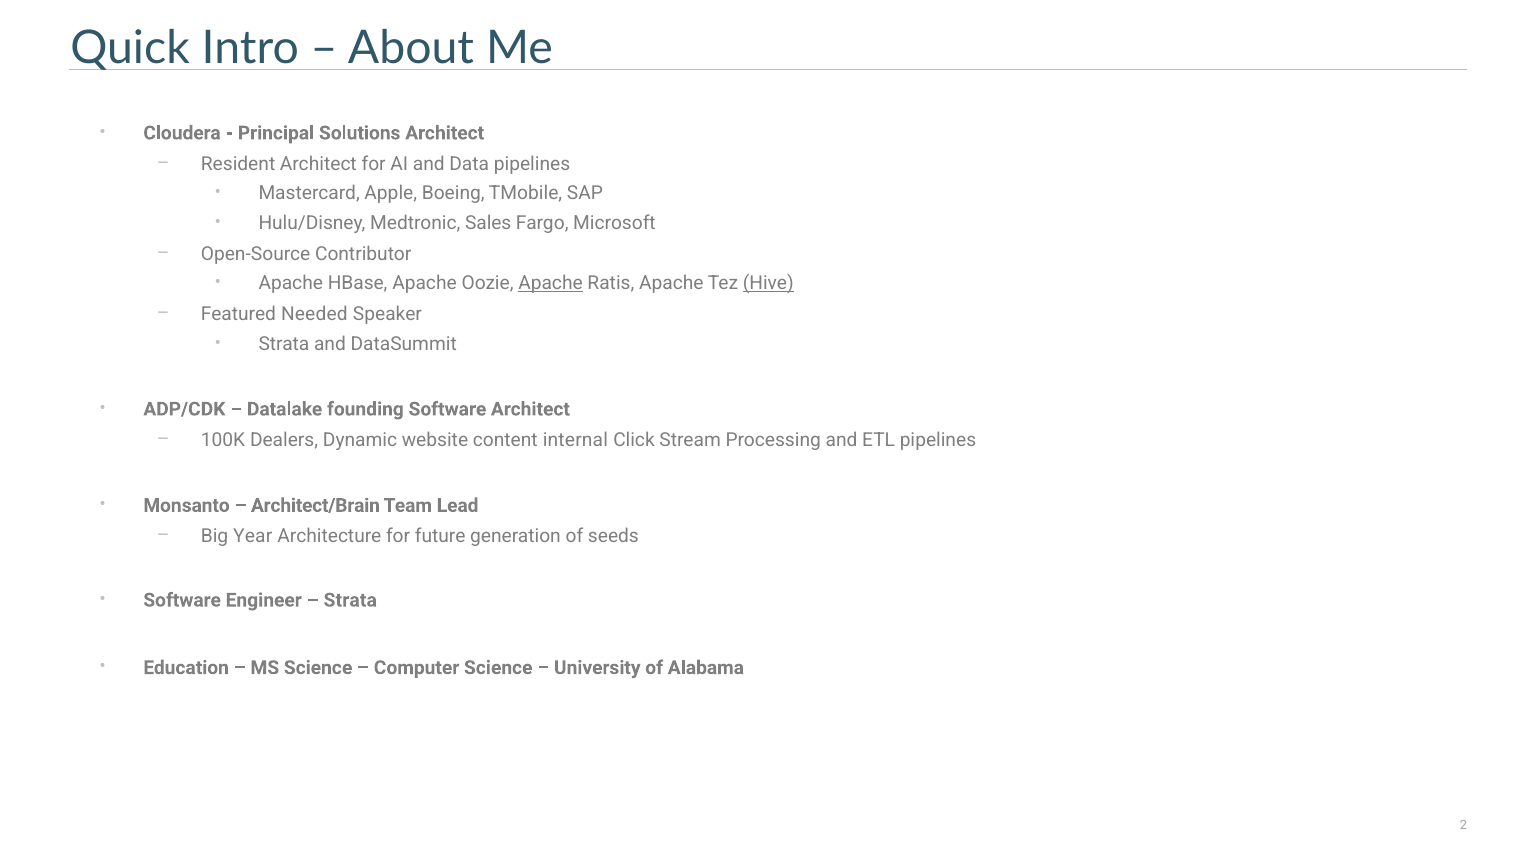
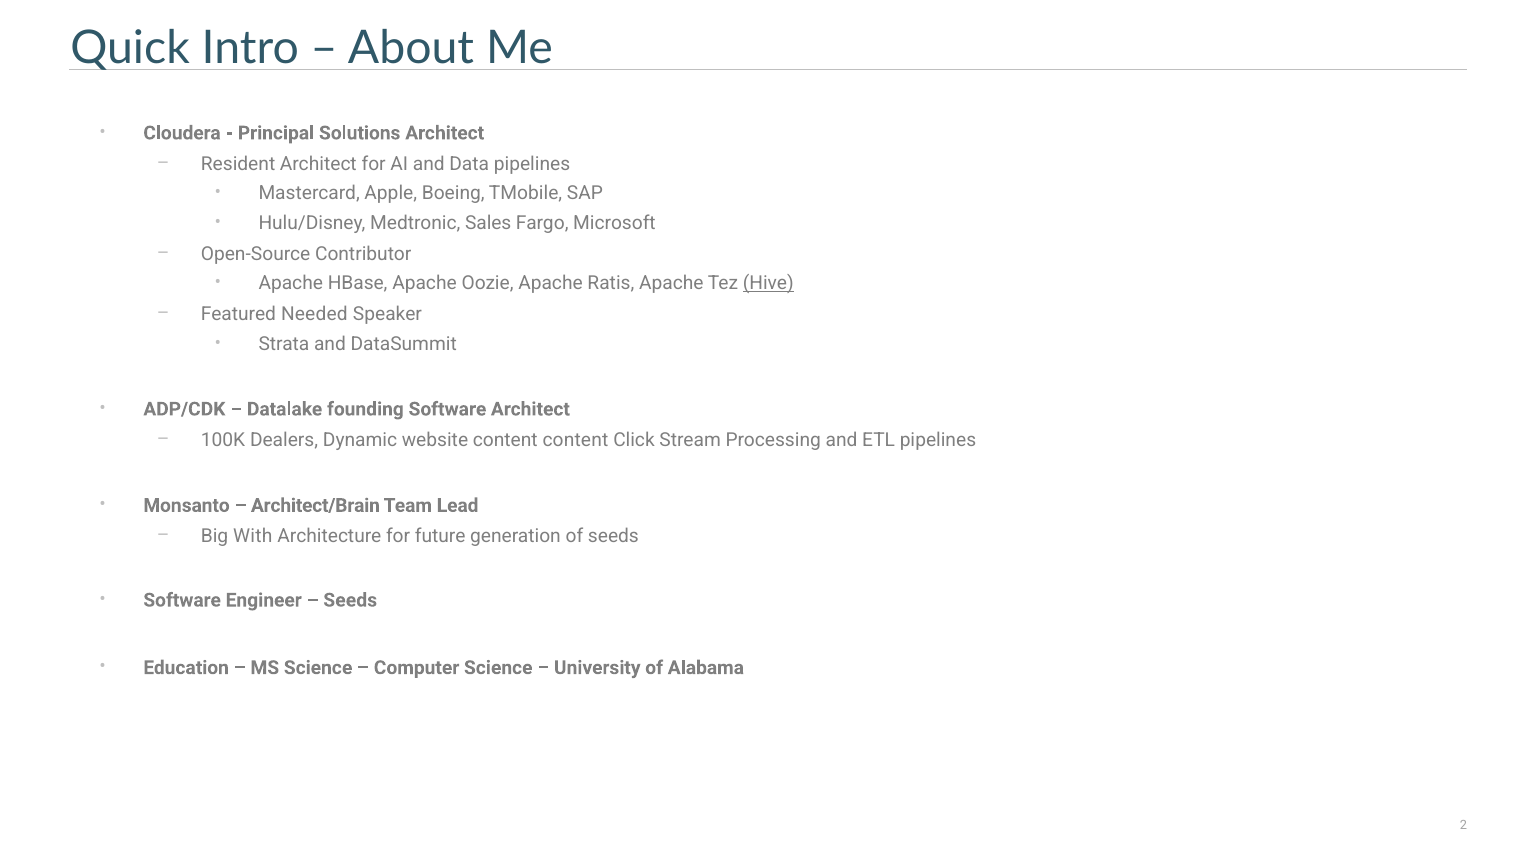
Apache underline: present -> none (551, 283)
content internal: internal -> content (575, 440)
Year: Year -> With (253, 537)
Strata: Strata -> Seeds (350, 600)
